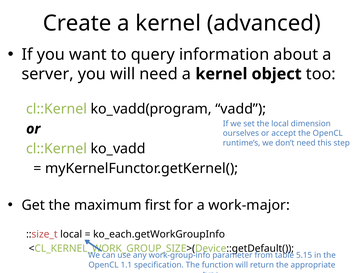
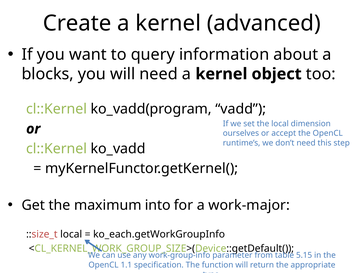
server: server -> blocks (48, 74)
first: first -> into (158, 205)
